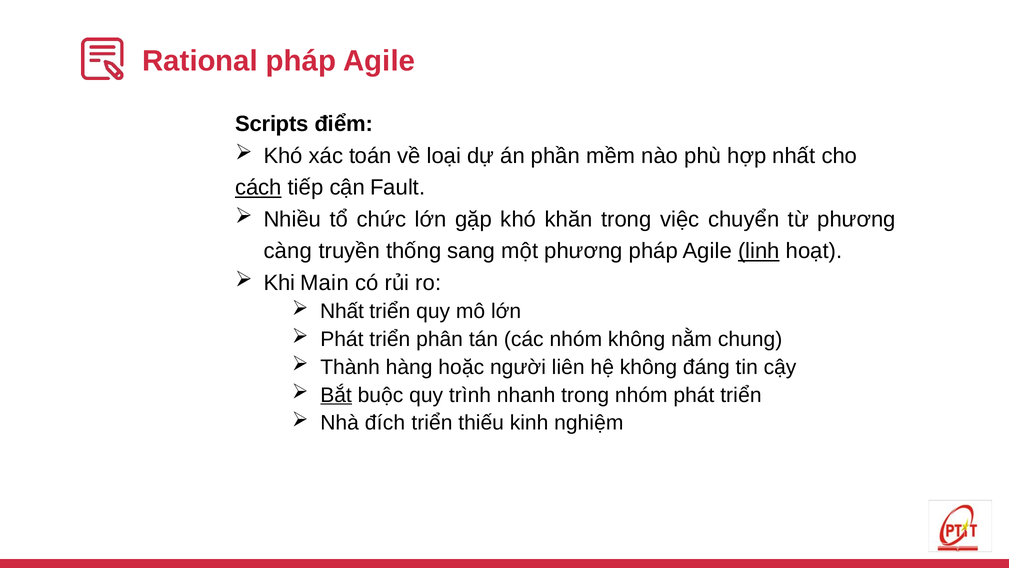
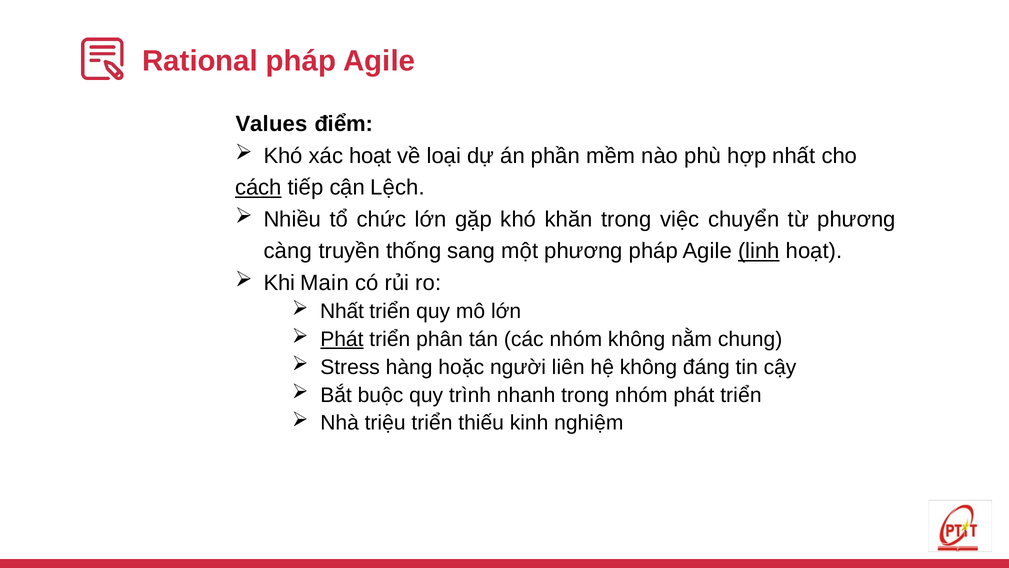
Scripts: Scripts -> Values (272, 124)
xác toán: toán -> hoạt (370, 156)
Fault: Fault -> Lệch (397, 187)
Phát underline: none -> present (342, 339)
Thành: Thành -> Stress (350, 367)
Bắt underline: present -> none (336, 395)
đích: đích -> triệu (385, 423)
